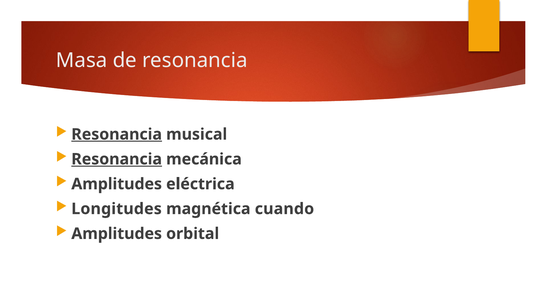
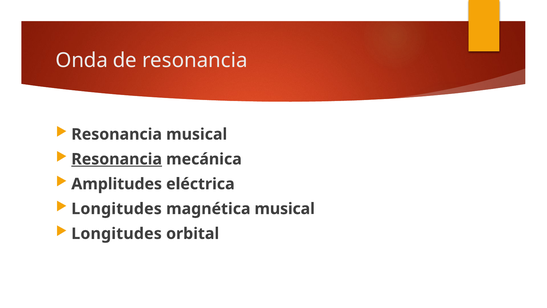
Masa: Masa -> Onda (82, 60)
Resonancia underline: present -> none (117, 134)
magnética cuando: cuando -> musical (285, 209)
Amplitudes: Amplitudes -> Longitudes (117, 233)
